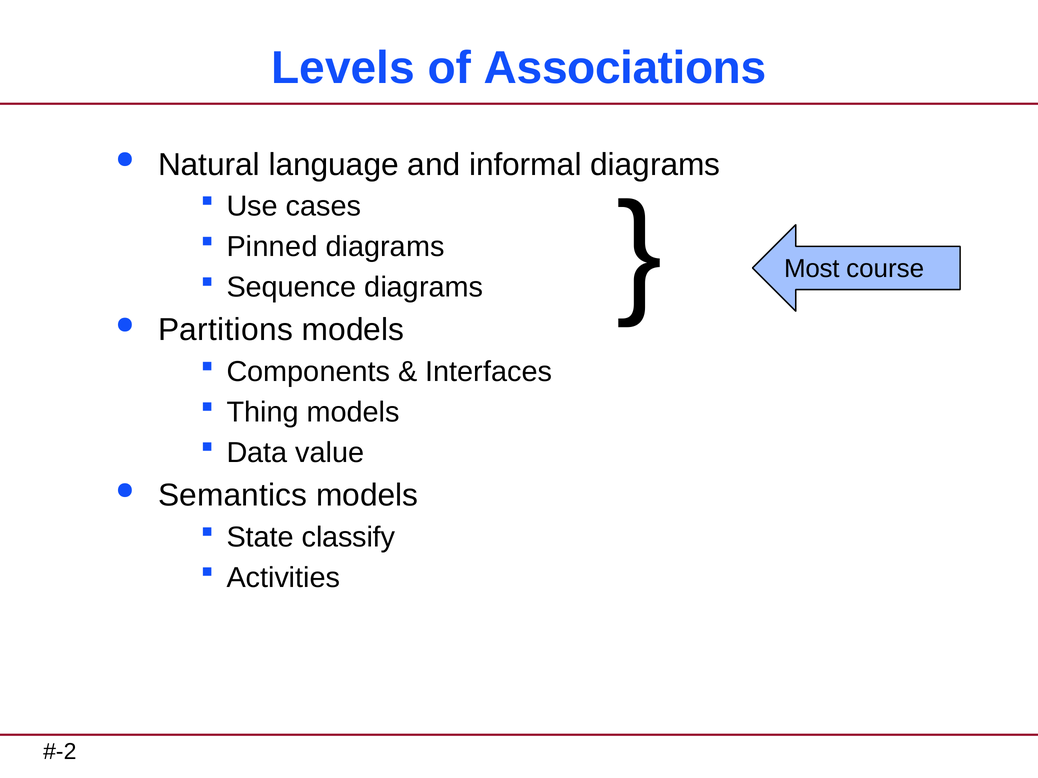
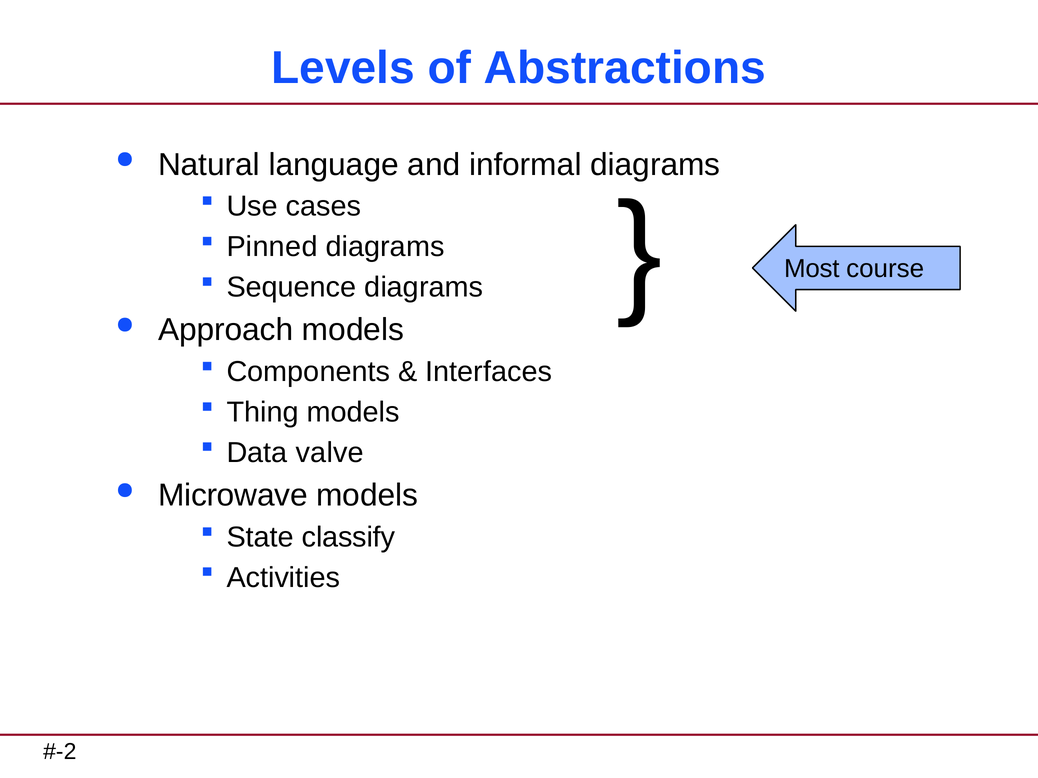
Associations: Associations -> Abstractions (625, 68)
Partitions: Partitions -> Approach (226, 330)
value: value -> valve (330, 453)
Semantics: Semantics -> Microwave (233, 496)
